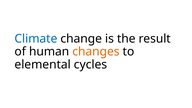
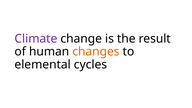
Climate colour: blue -> purple (36, 39)
